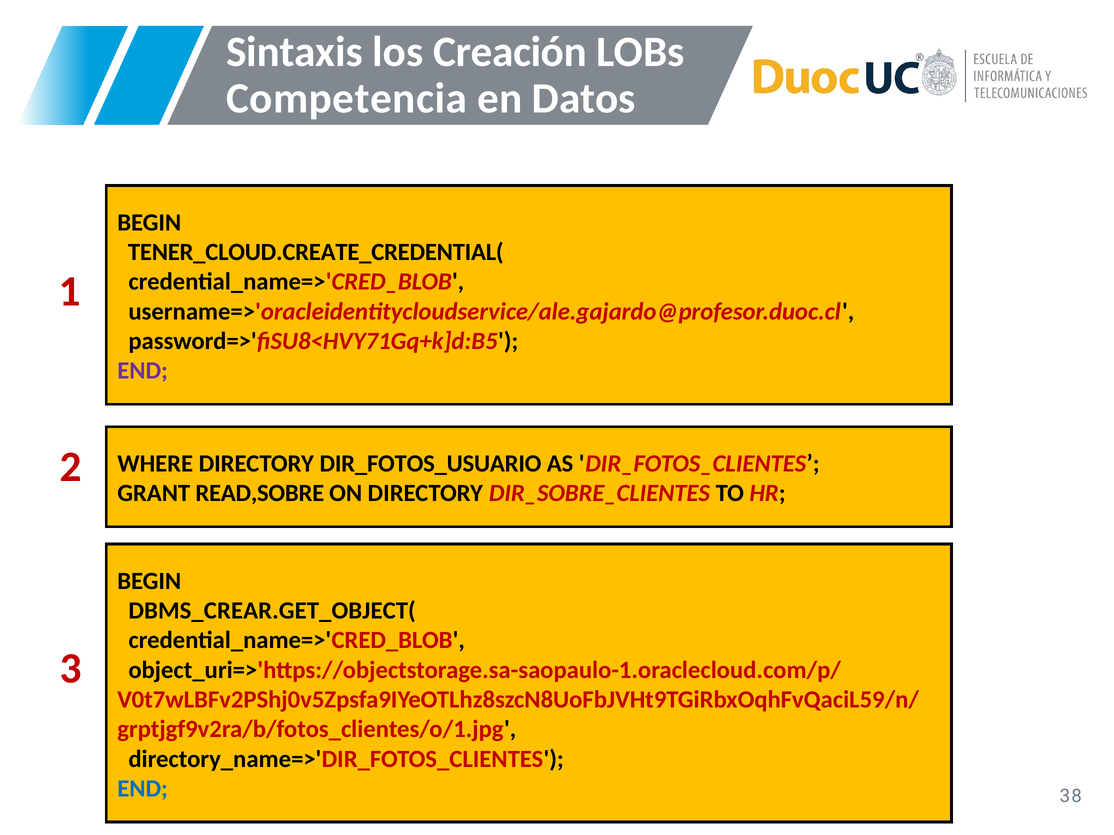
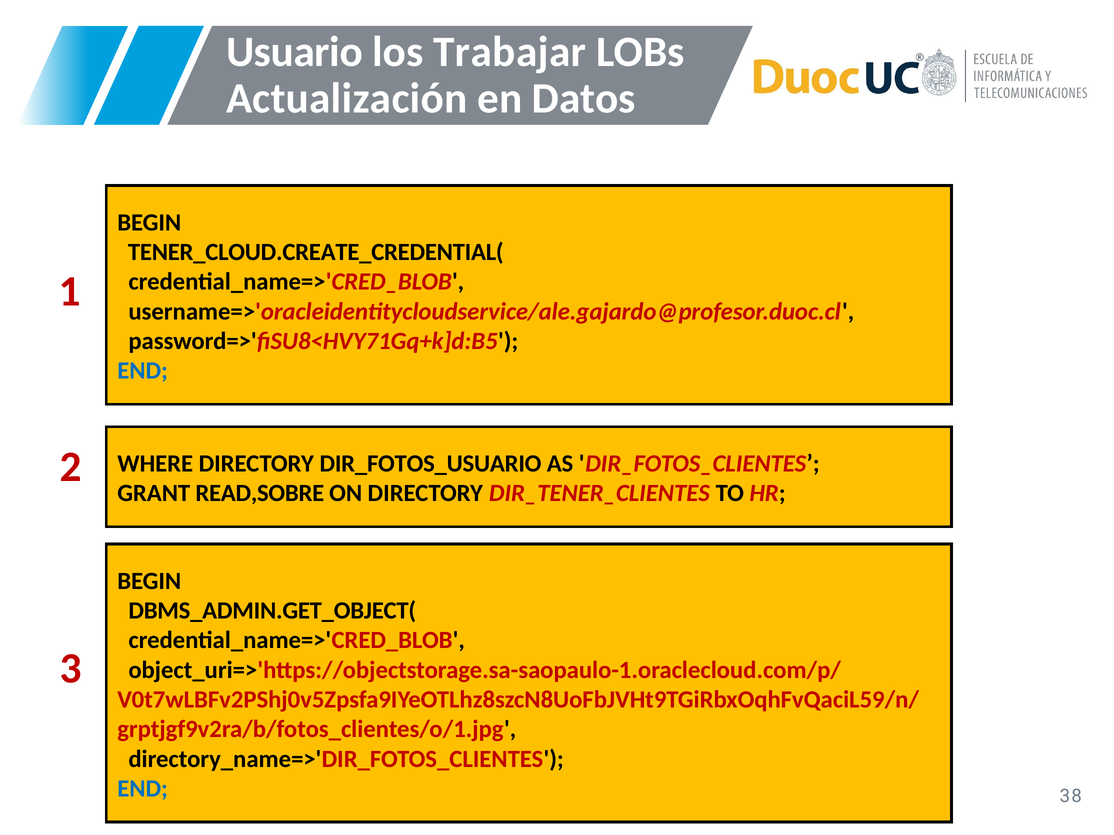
Sintaxis: Sintaxis -> Usuario (294, 52)
Creación: Creación -> Trabajar (510, 52)
Competencia: Competencia -> Actualización (347, 99)
END colour: purple -> blue (143, 371)
DIR_SOBRE_CLIENTES: DIR_SOBRE_CLIENTES -> DIR_TENER_CLIENTES (599, 494)
DBMS_CREAR.GET_OBJECT(: DBMS_CREAR.GET_OBJECT( -> DBMS_ADMIN.GET_OBJECT( (272, 611)
